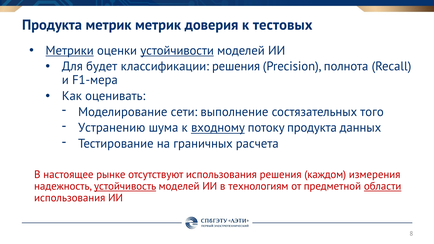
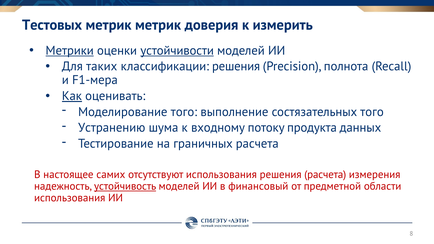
Продукта: Продукта -> Тестовых (52, 25)
тестовых: тестовых -> измерить (283, 25)
будет: будет -> таких (102, 67)
Как underline: none -> present (72, 96)
Моделирование сети: сети -> того (184, 112)
входному underline: present -> none (218, 128)
рынке: рынке -> самих (111, 175)
решения каждом: каждом -> расчета (325, 175)
технологиям: технологиям -> финансовый (258, 186)
области underline: present -> none (383, 186)
